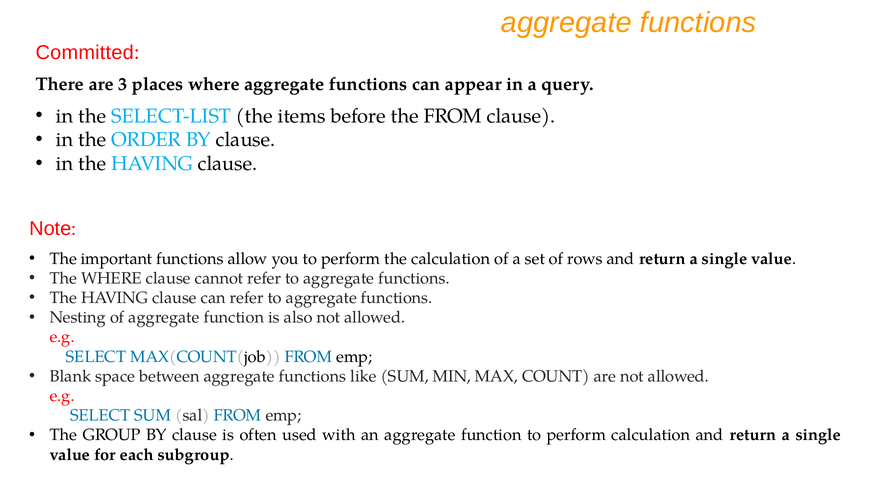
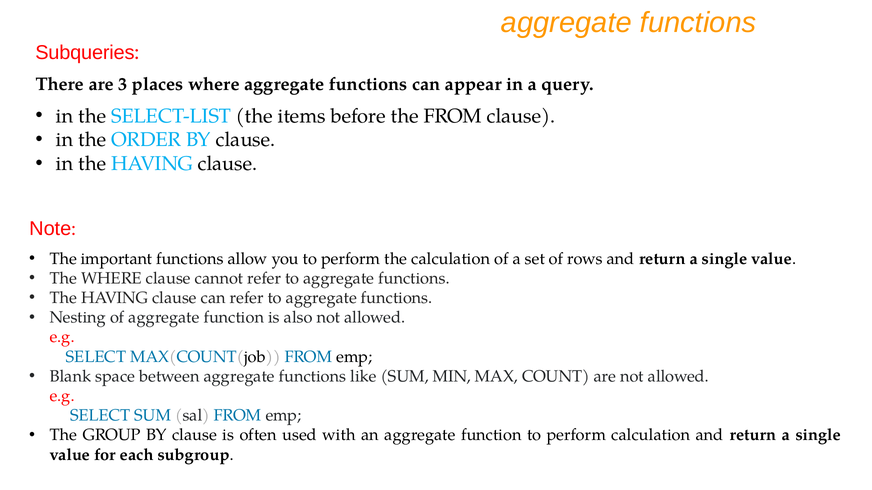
Committed: Committed -> Subqueries (85, 52)
